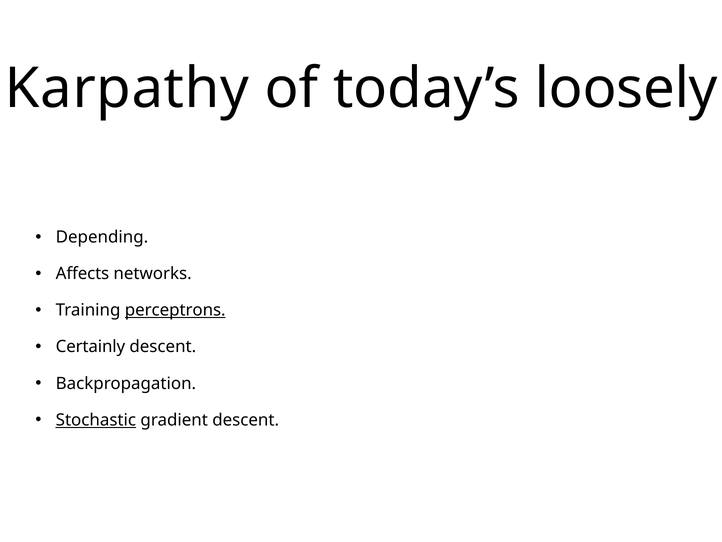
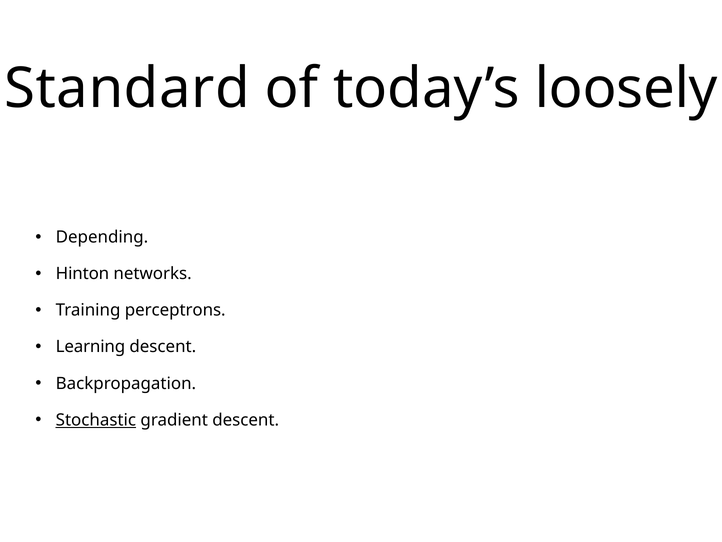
Karpathy: Karpathy -> Standard (127, 89)
Affects: Affects -> Hinton (82, 273)
perceptrons underline: present -> none (175, 310)
Certainly: Certainly -> Learning (90, 347)
